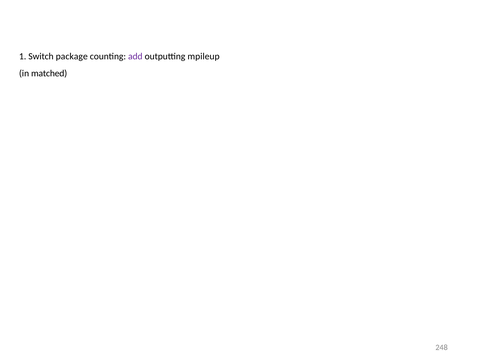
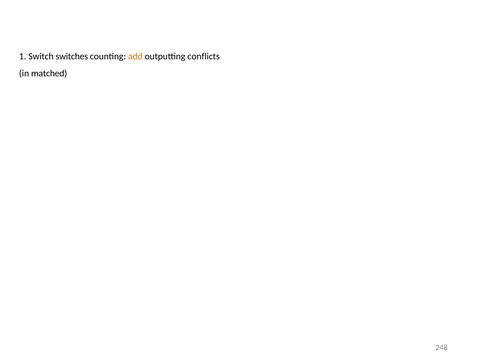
package: package -> switches (72, 56)
add colour: purple -> orange (135, 56)
mpileup: mpileup -> conflicts (204, 56)
